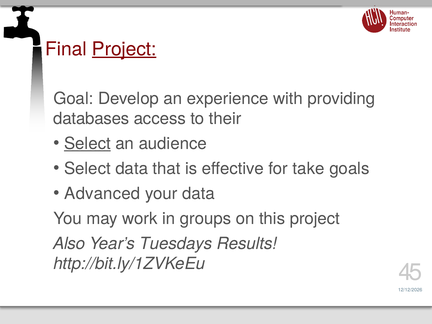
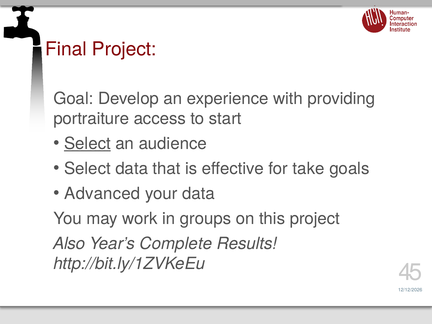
Project underline: present -> none (124, 49)
databases: databases -> portraiture (91, 119)
their: their -> start (225, 119)
Tuesdays: Tuesdays -> Complete (176, 244)
